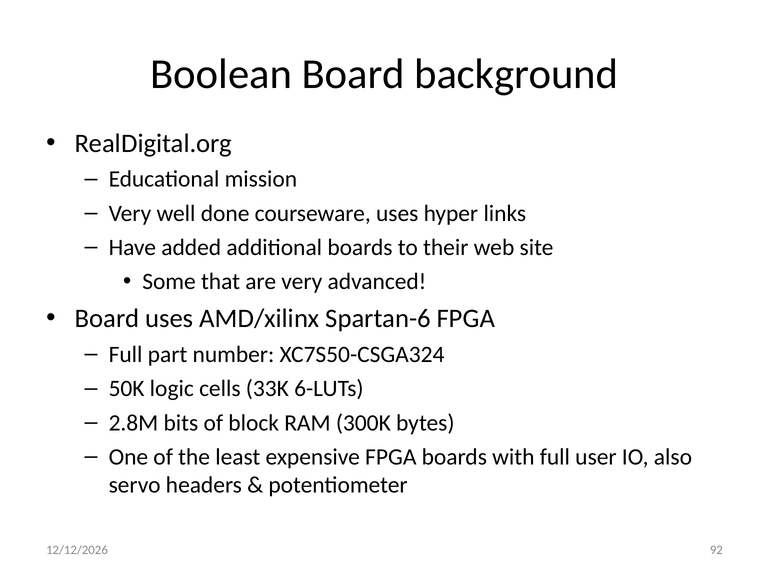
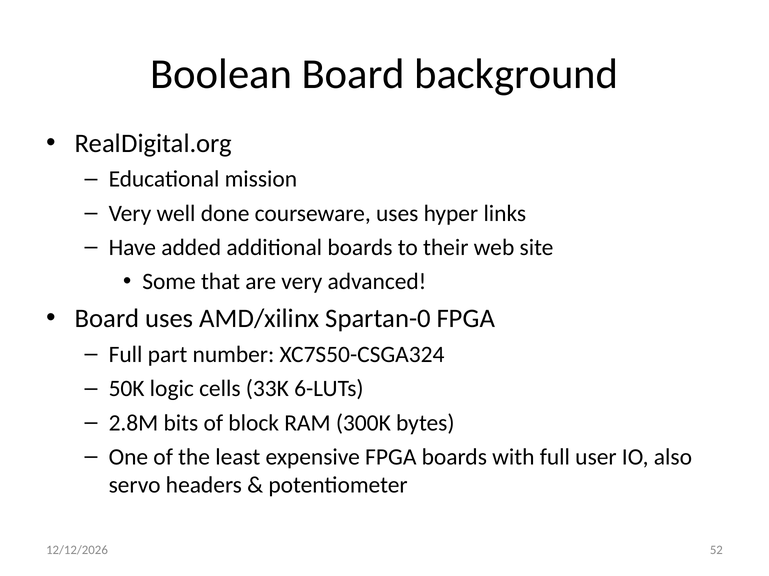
Spartan-6: Spartan-6 -> Spartan-0 (378, 319)
92: 92 -> 52 (716, 551)
